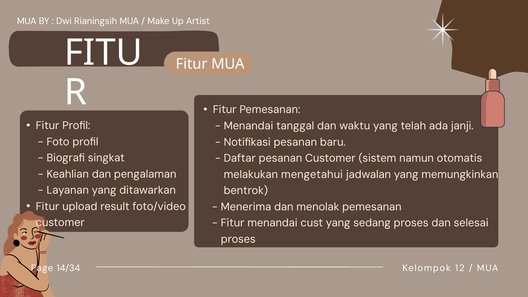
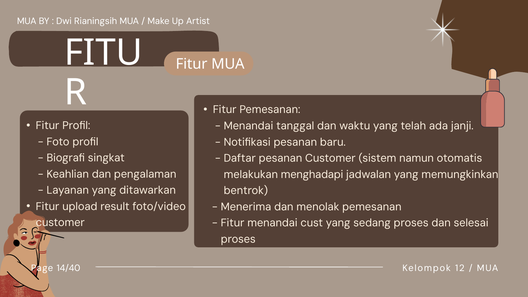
mengetahui: mengetahui -> menghadapi (312, 174)
14/34: 14/34 -> 14/40 (68, 268)
